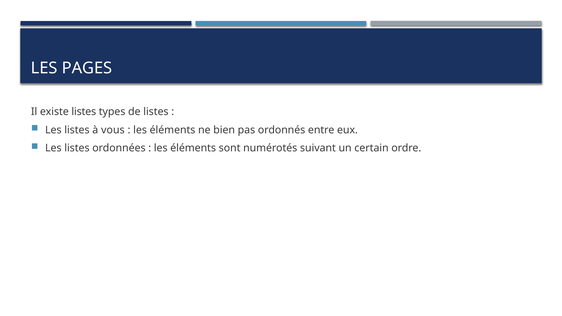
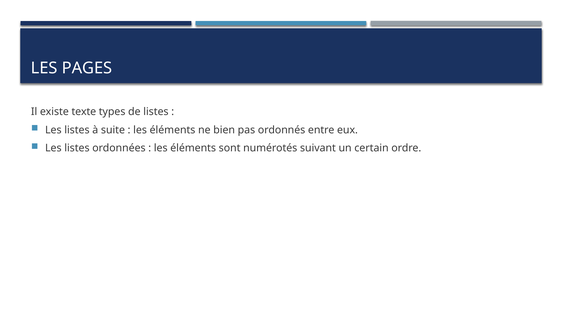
existe listes: listes -> texte (84, 112)
vous: vous -> suite (113, 130)
